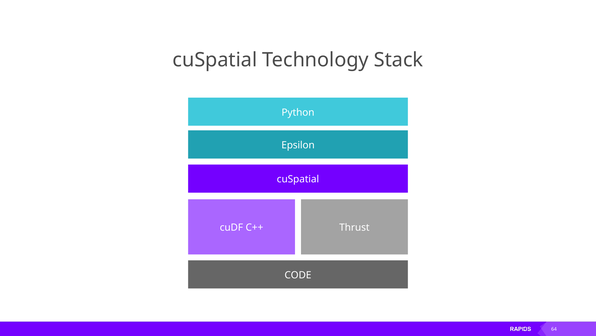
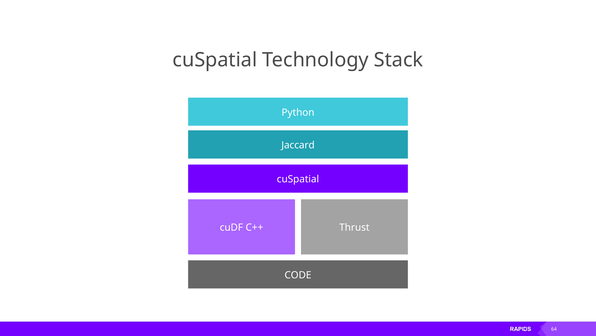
Epsilon: Epsilon -> Jaccard (298, 145)
